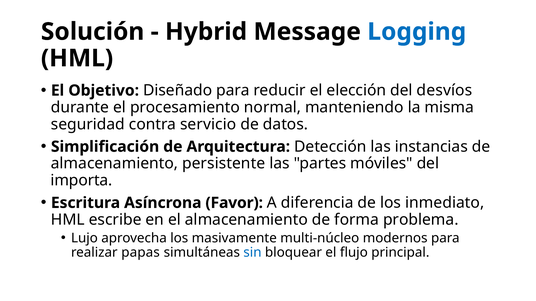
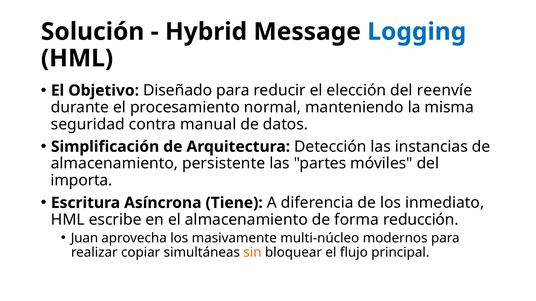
desvíos: desvíos -> reenvíe (445, 91)
servicio: servicio -> manual (208, 124)
Favor: Favor -> Tiene (234, 203)
problema: problema -> reducción (421, 220)
Lujo: Lujo -> Juan (84, 238)
papas: papas -> copiar (141, 253)
sin colour: blue -> orange (252, 253)
